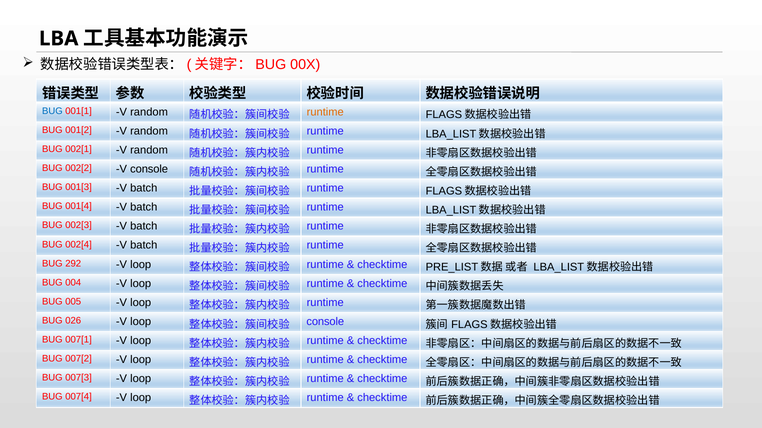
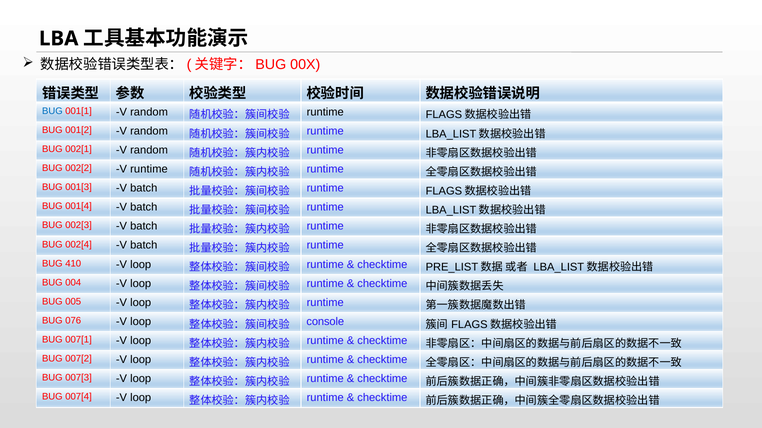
runtime colour: orange -> black (325, 112)
V console: console -> runtime (149, 169)
292: 292 -> 410 (73, 264)
026: 026 -> 076 (73, 321)
